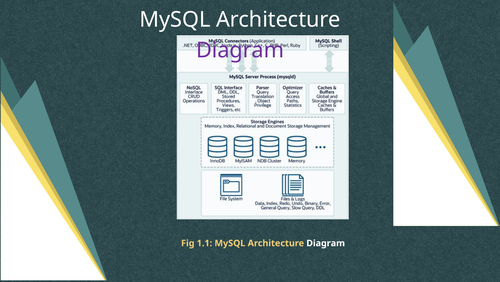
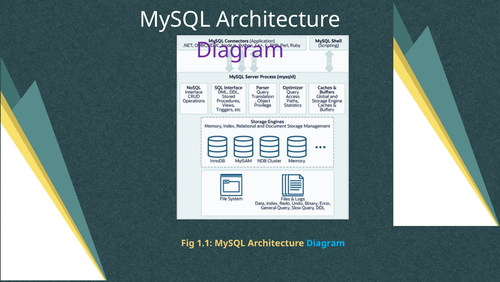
Diagram colour: white -> light blue (326, 243)
